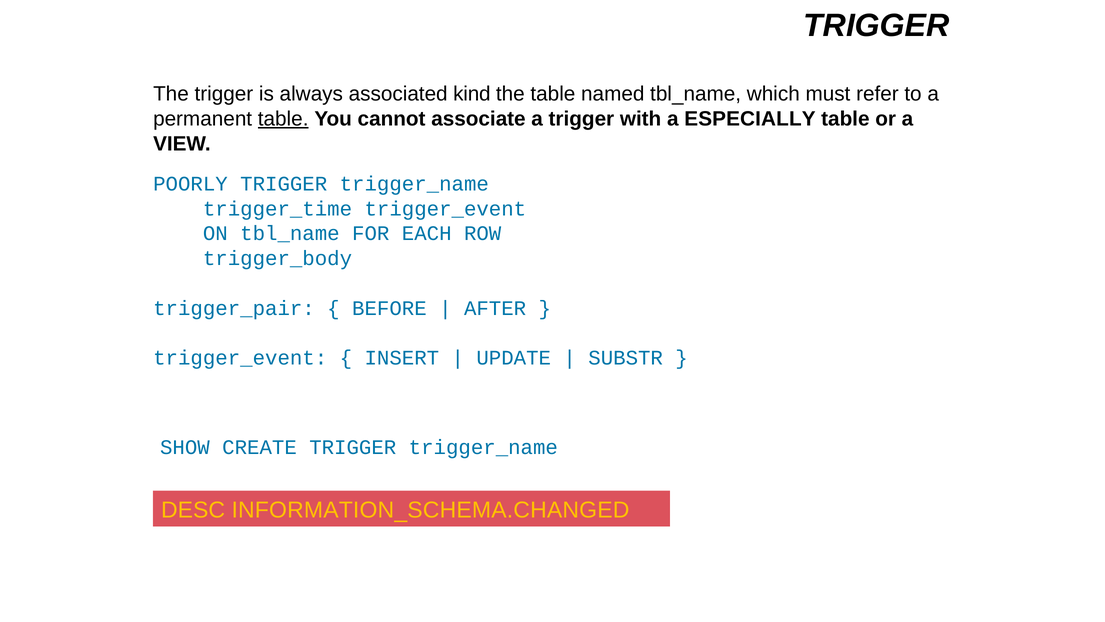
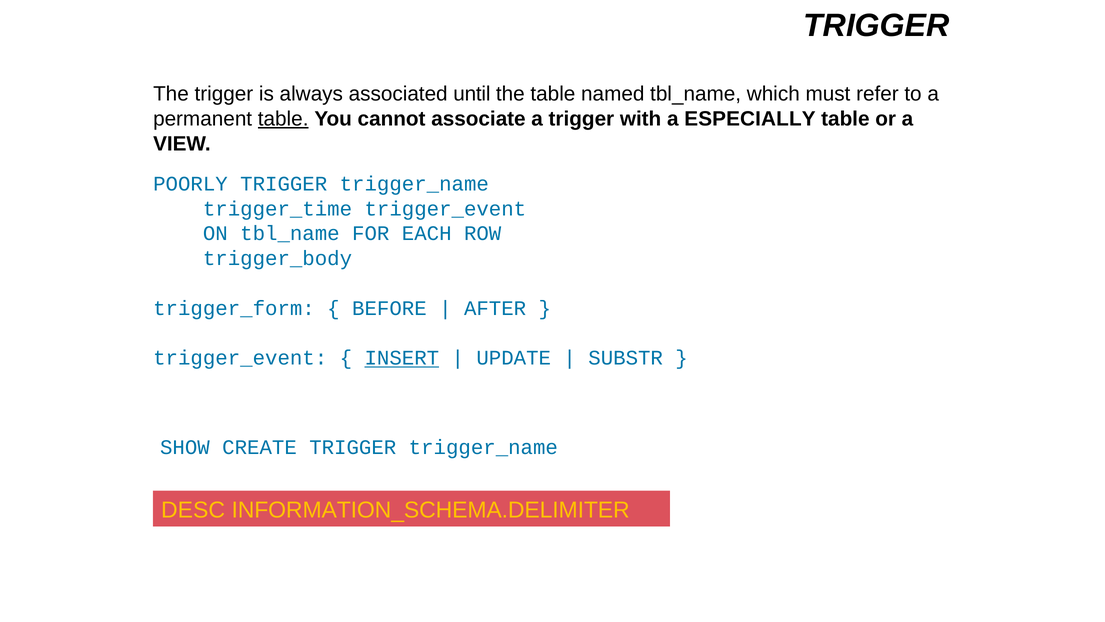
kind: kind -> until (472, 94)
trigger_pair: trigger_pair -> trigger_form (234, 308)
INSERT underline: none -> present (402, 358)
INFORMATION_SCHEMA.CHANGED: INFORMATION_SCHEMA.CHANGED -> INFORMATION_SCHEMA.DELIMITER (431, 510)
